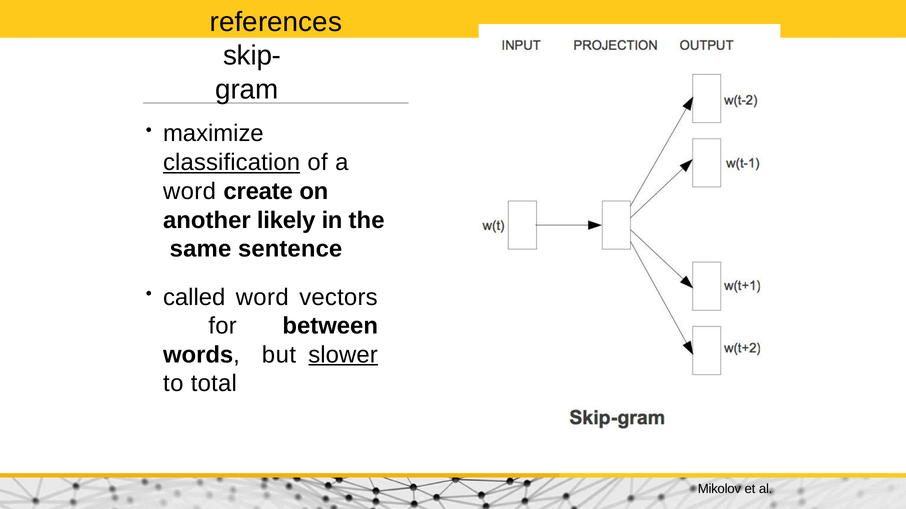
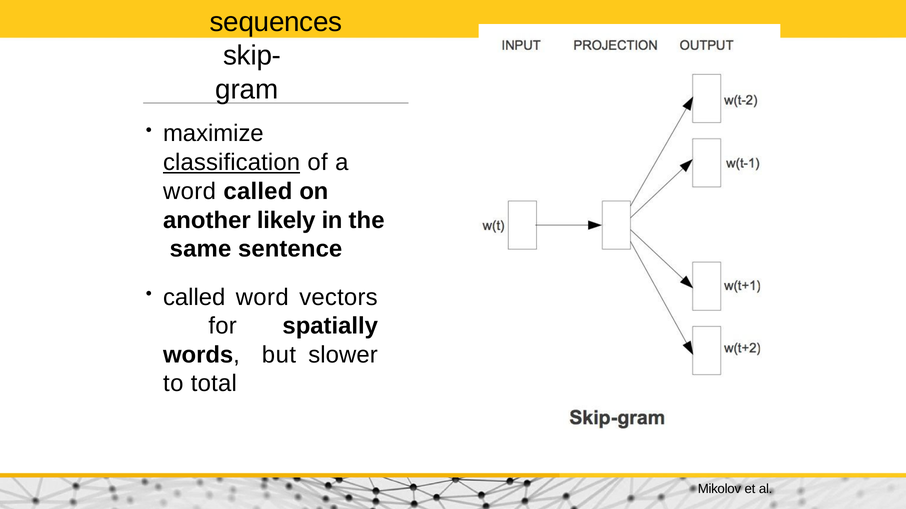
references: references -> sequences (276, 22)
word create: create -> called (258, 191)
between: between -> spatially (330, 326)
slower underline: present -> none (343, 355)
